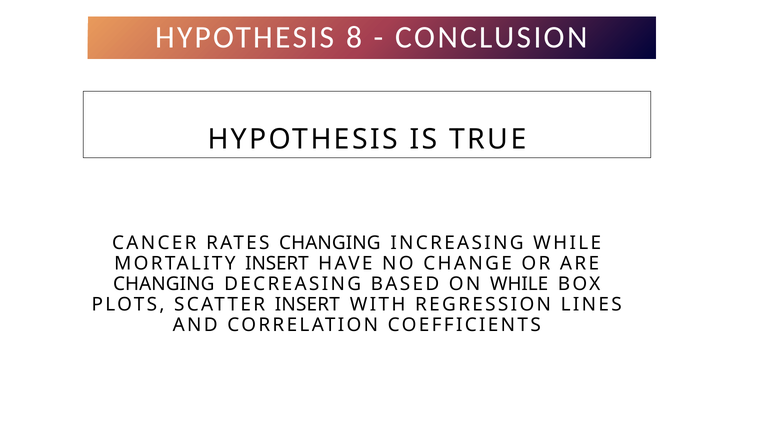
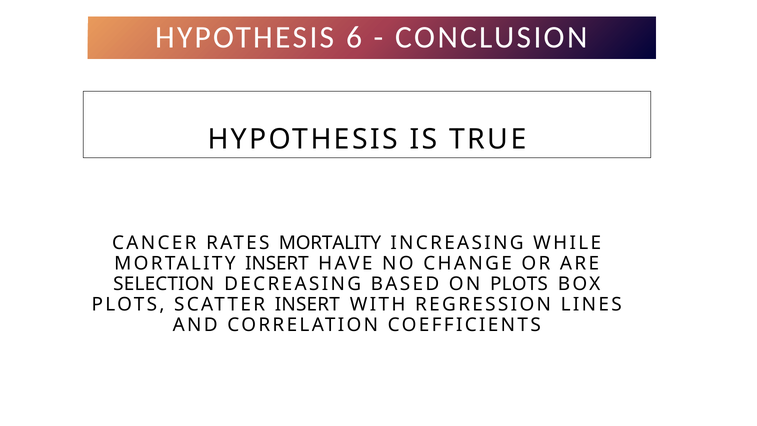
8: 8 -> 6 (354, 38)
RATES CHANGING: CHANGING -> MORTALITY (330, 243)
CHANGING: CHANGING -> SELECTION (164, 284)
ON WHILE: WHILE -> PLOTS (519, 284)
